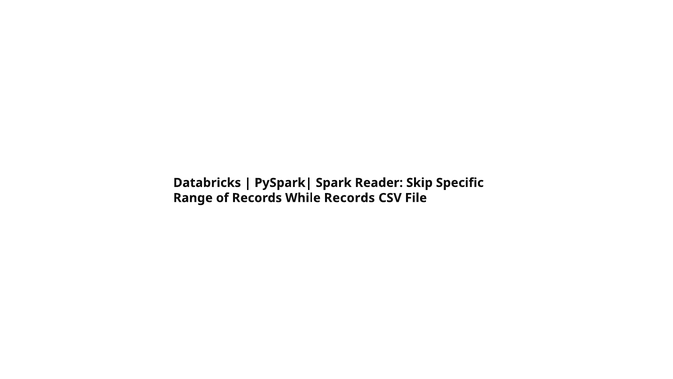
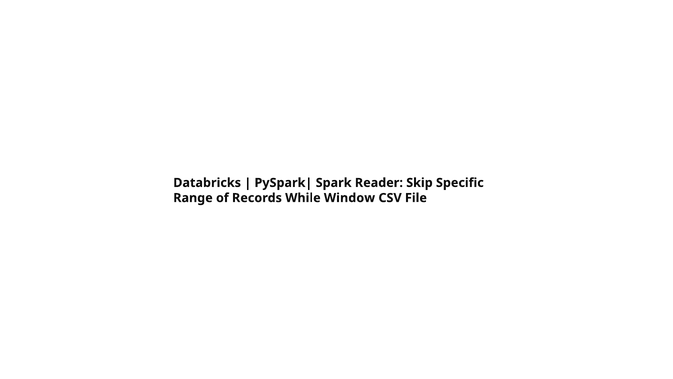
While Records: Records -> Window (349, 198)
